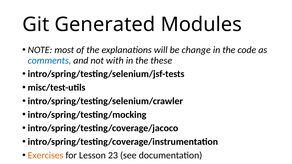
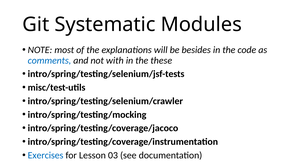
Generated: Generated -> Systematic (105, 24)
change: change -> besides (196, 50)
Exercises colour: orange -> blue (46, 155)
23: 23 -> 03 (113, 155)
